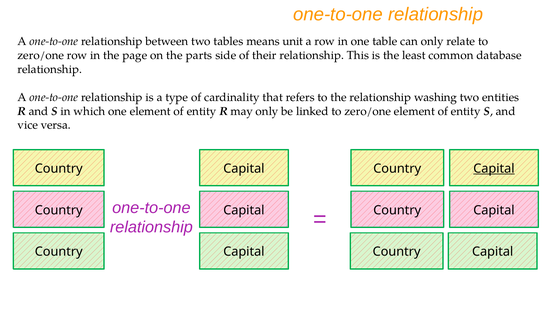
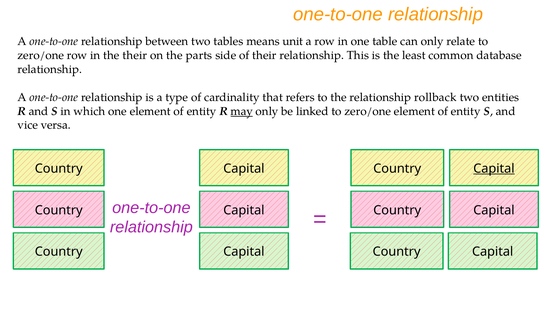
the page: page -> their (135, 55)
washing: washing -> rollback (435, 97)
may underline: none -> present (242, 111)
